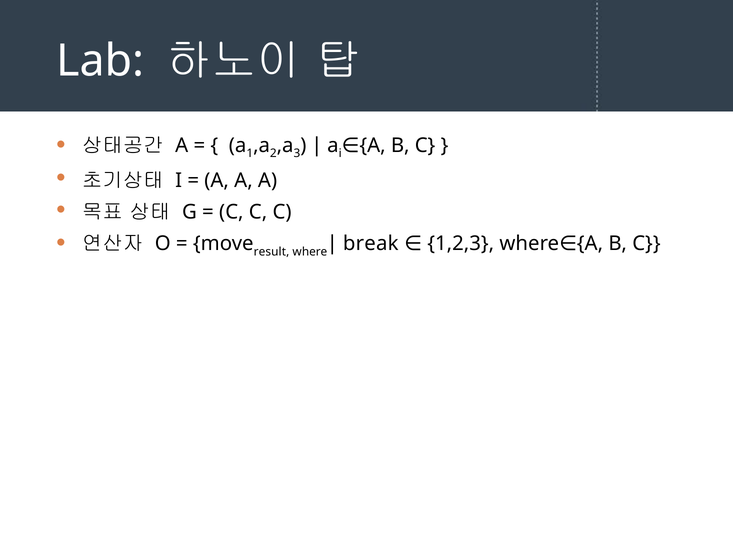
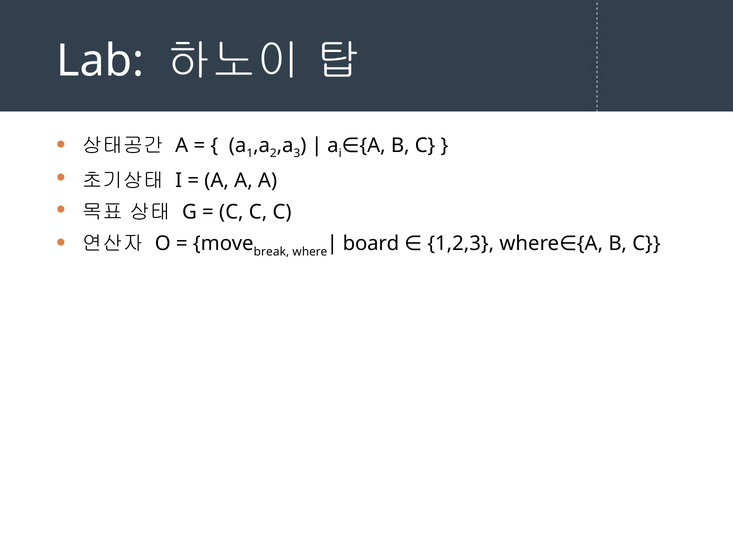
result: result -> break (271, 252)
break: break -> board (371, 244)
